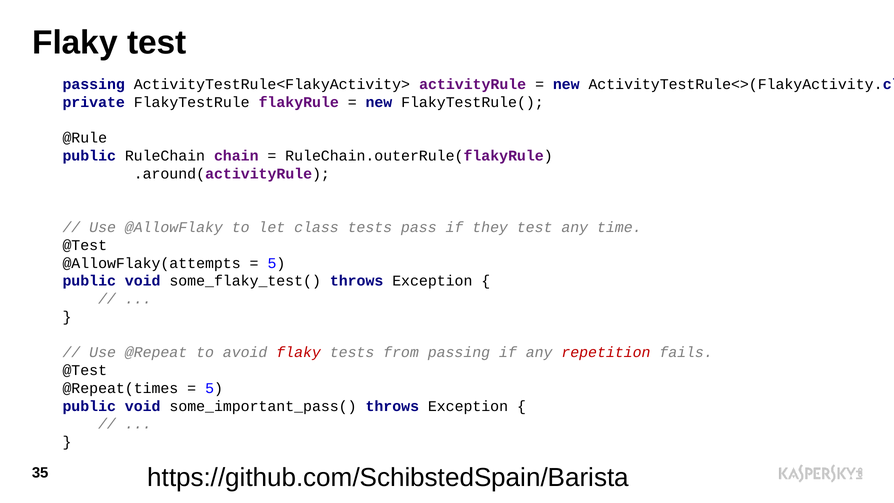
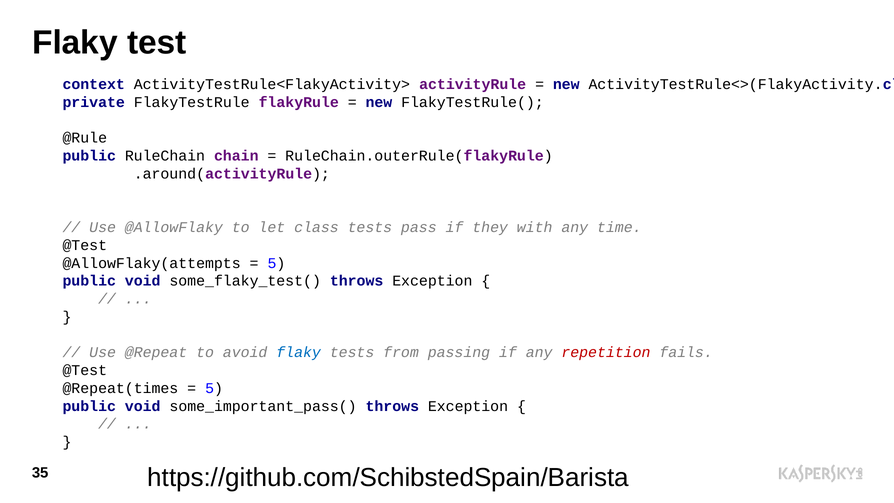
passing: passing -> context (94, 84)
they test: test -> with (535, 227)
flaky colour: red -> blue (299, 352)
